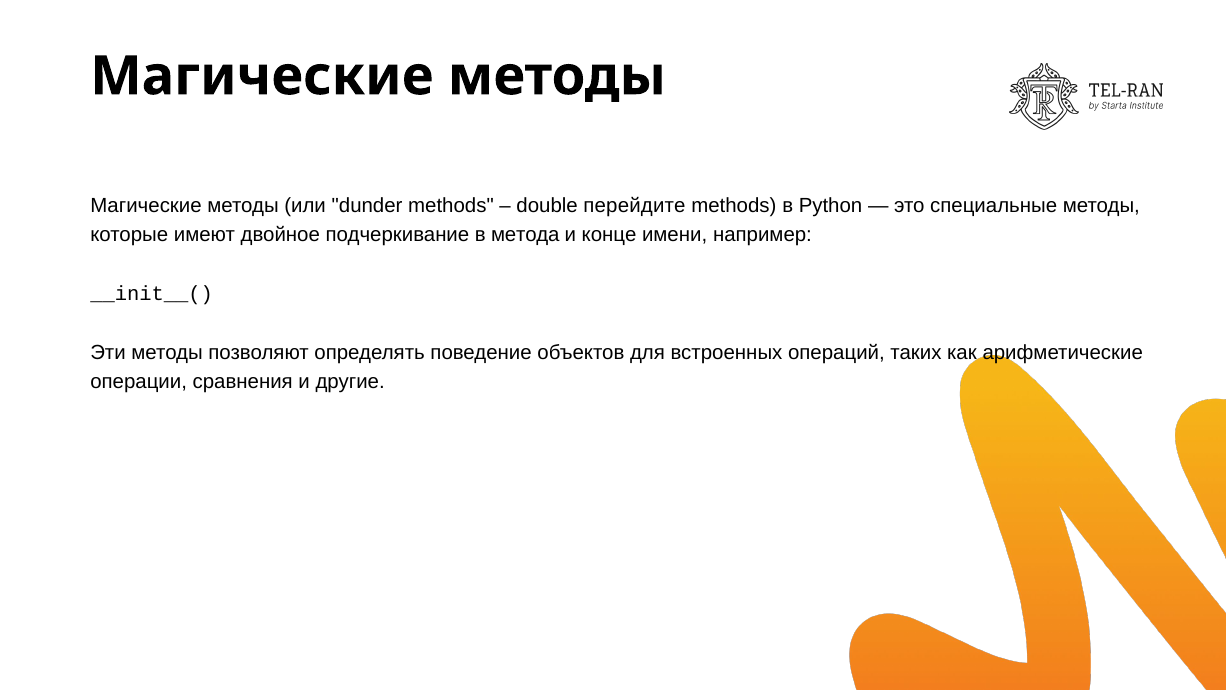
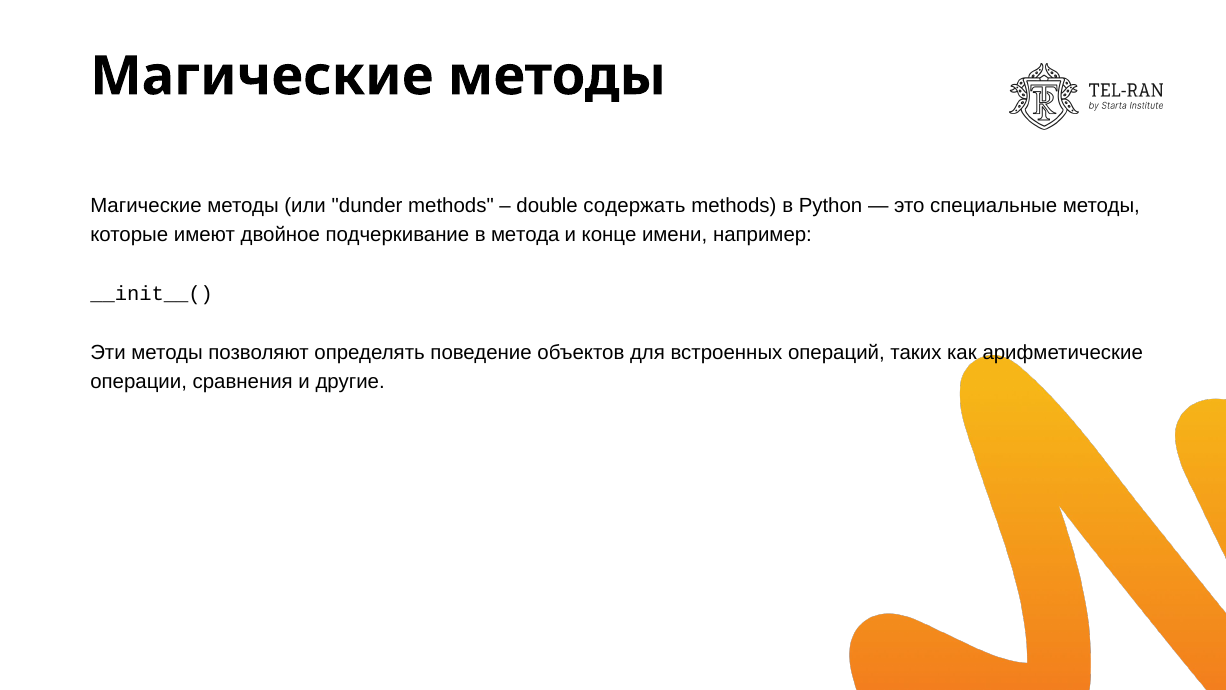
перейдите: перейдите -> содержать (635, 206)
